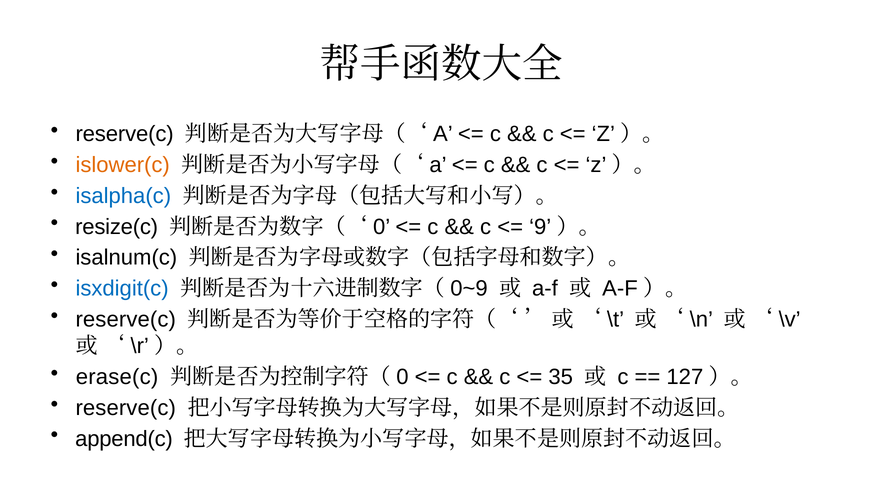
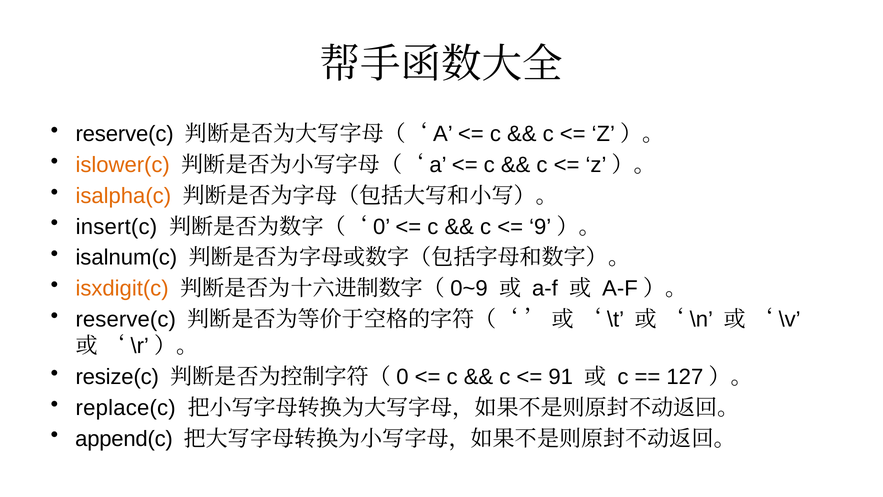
isalpha(c colour: blue -> orange (123, 196)
resize(c: resize(c -> insert(c (116, 227)
isxdigit(c colour: blue -> orange (122, 288)
erase(c: erase(c -> resize(c (117, 377)
35: 35 -> 91 (561, 377)
reserve(c: reserve(c -> replace(c (126, 408)
